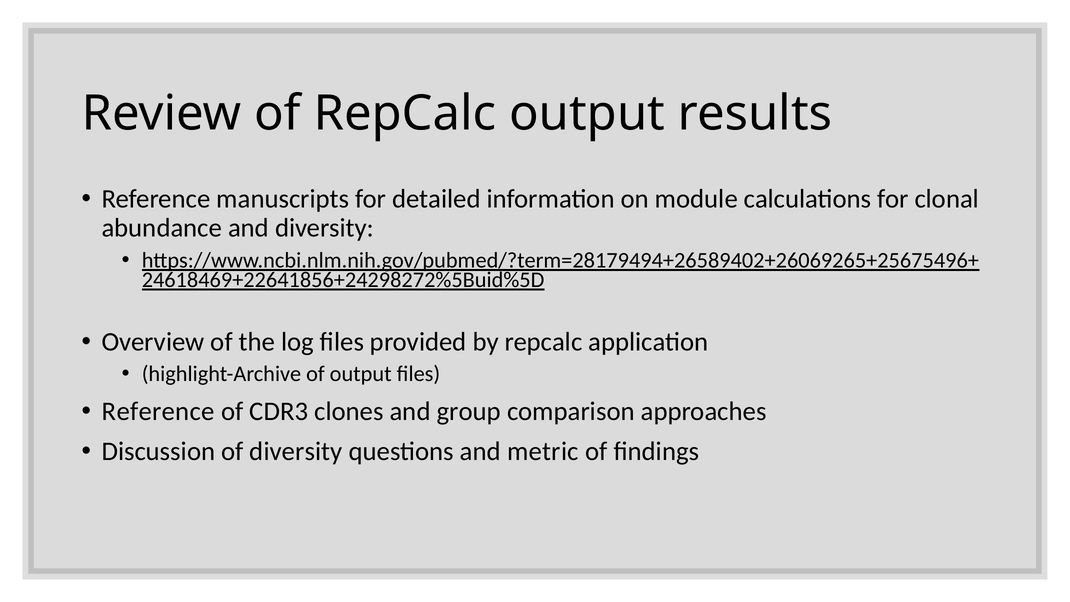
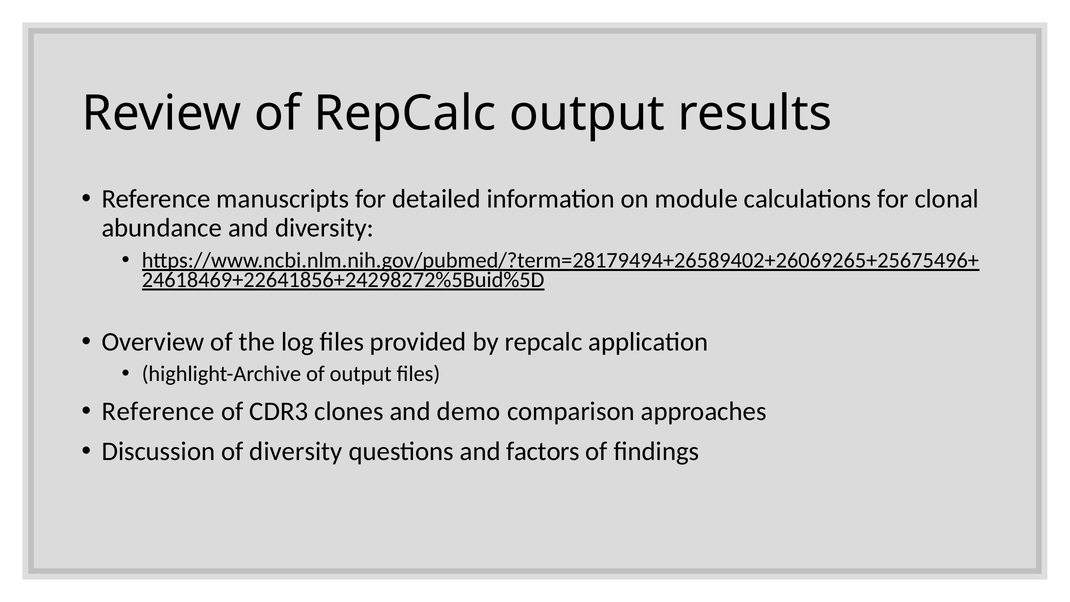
group: group -> demo (469, 411)
metric: metric -> factors (543, 451)
